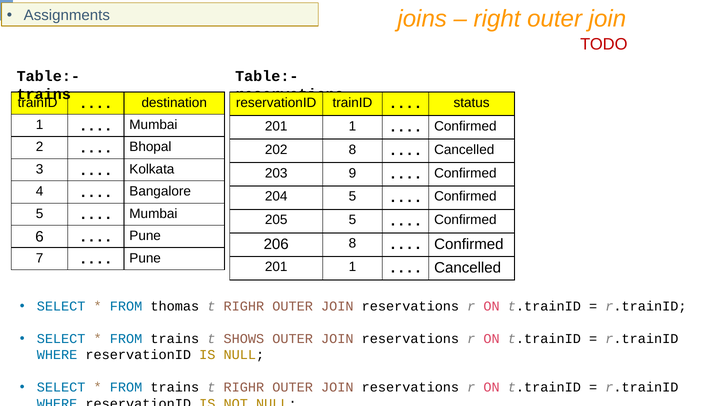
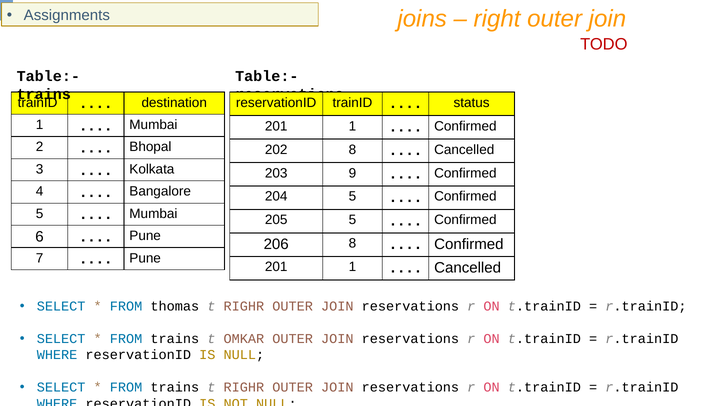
SHOWS: SHOWS -> OMKAR (244, 339)
